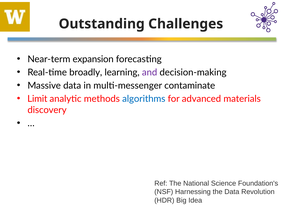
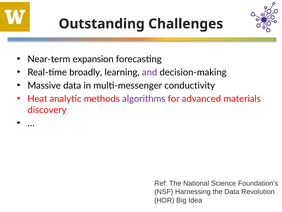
contaminate: contaminate -> conductivity (190, 85)
Limit: Limit -> Heat (37, 99)
algorithms colour: blue -> purple (144, 99)
